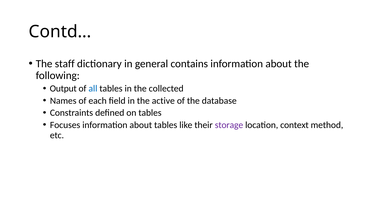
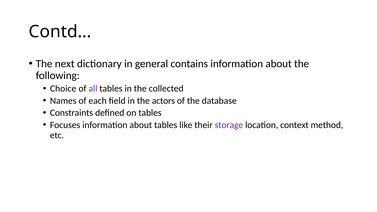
staff: staff -> next (65, 64)
Output: Output -> Choice (63, 89)
all colour: blue -> purple (93, 89)
active: active -> actors (163, 101)
